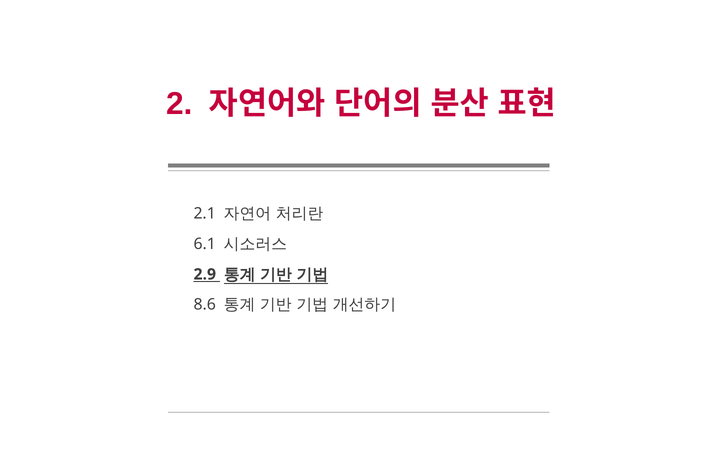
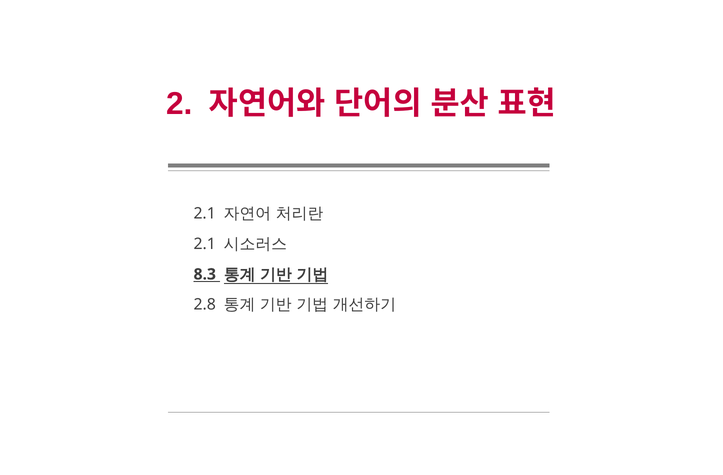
6.1: 6.1 -> 2.1 (205, 244)
2.9: 2.9 -> 8.3 (205, 274)
8.6: 8.6 -> 2.8 (205, 305)
